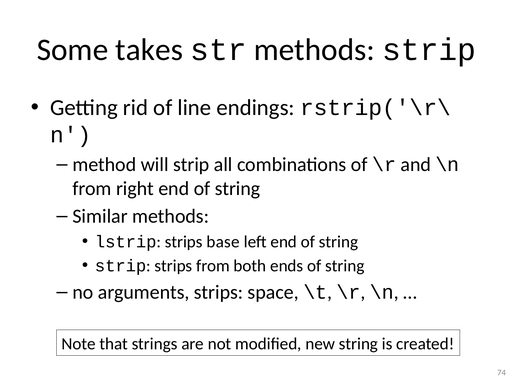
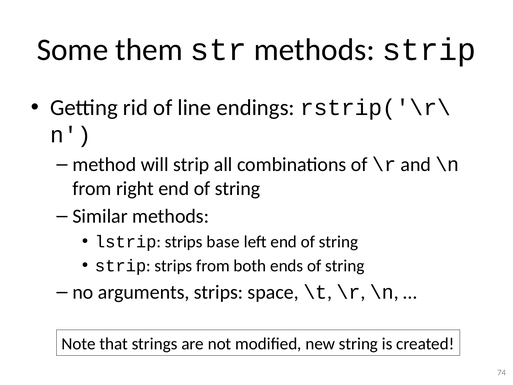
takes: takes -> them (149, 50)
